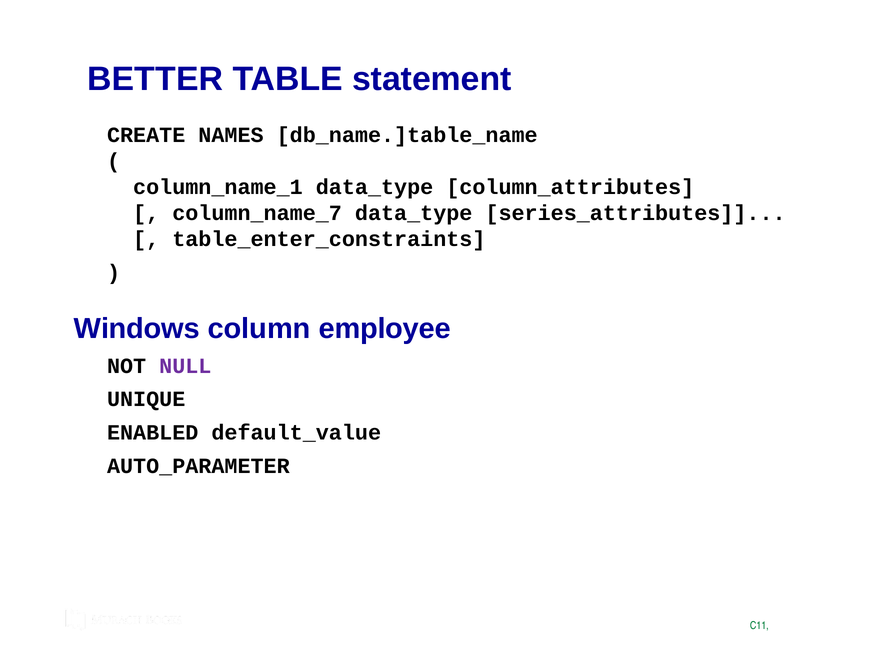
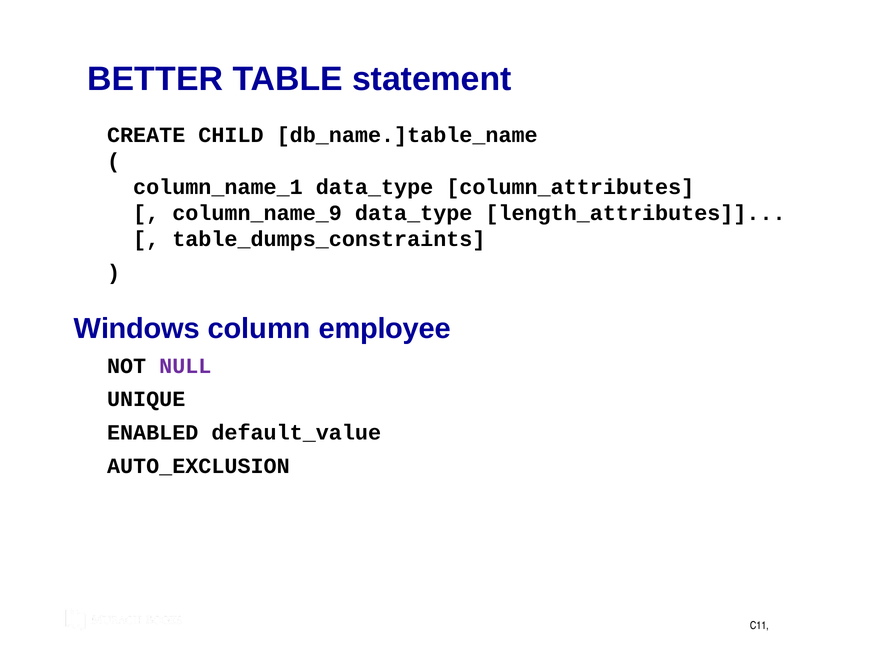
NAMES: NAMES -> CHILD (231, 135)
column_name_7: column_name_7 -> column_name_9 (257, 213)
series_attributes: series_attributes -> length_attributes (636, 213)
table_enter_constraints: table_enter_constraints -> table_dumps_constraints (329, 239)
AUTO_PARAMETER: AUTO_PARAMETER -> AUTO_EXCLUSION (198, 466)
C11 colour: green -> black (759, 626)
